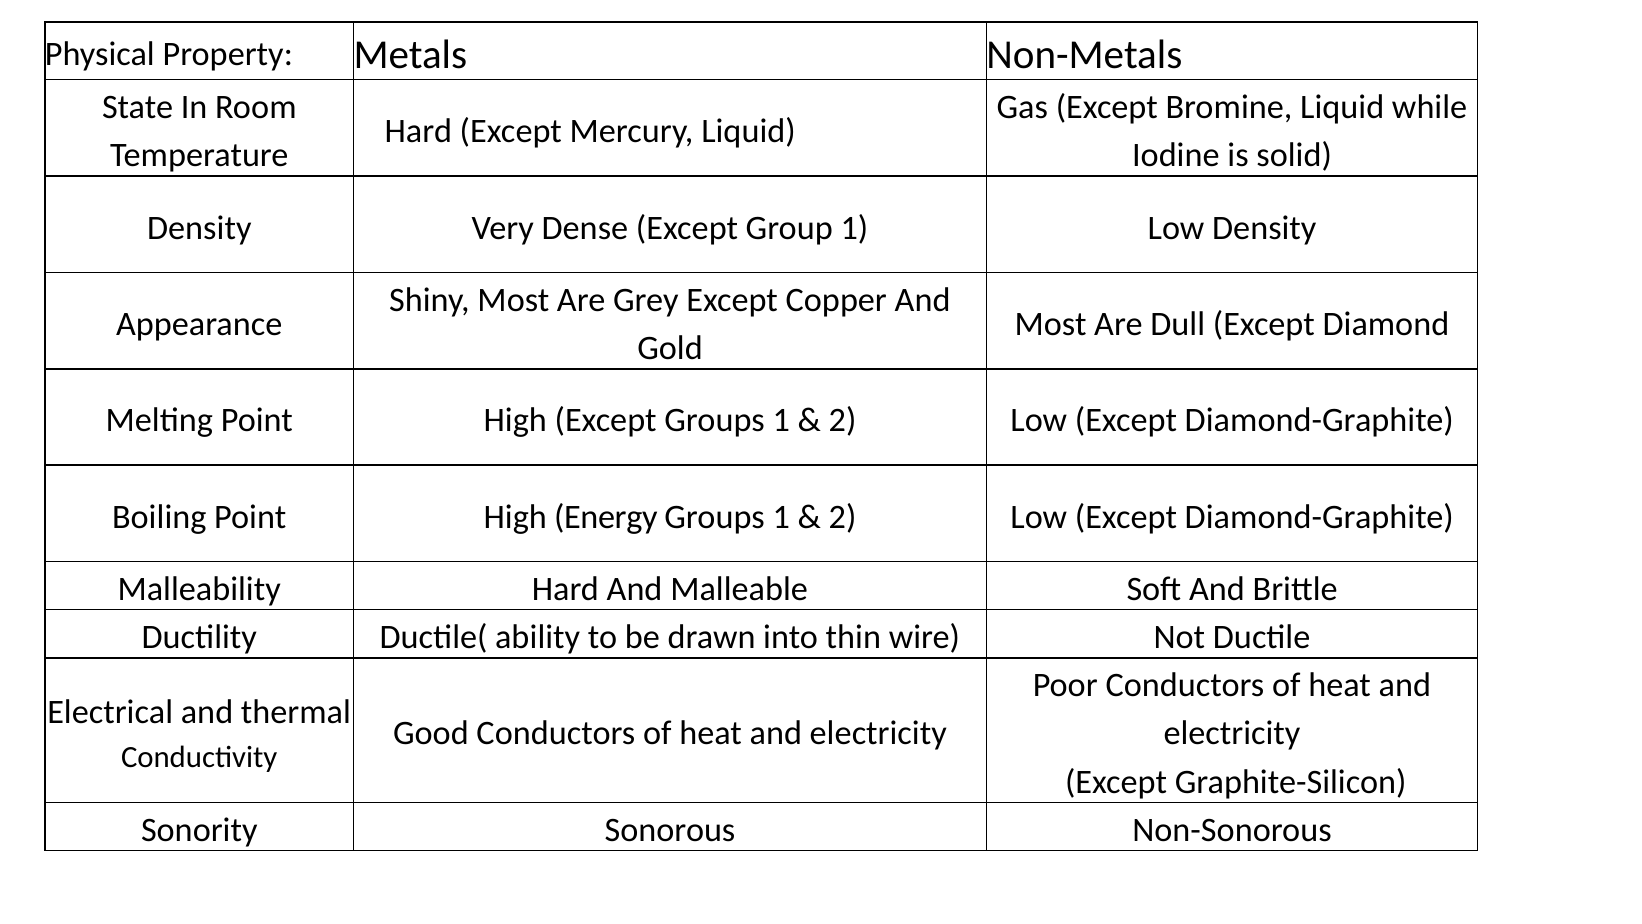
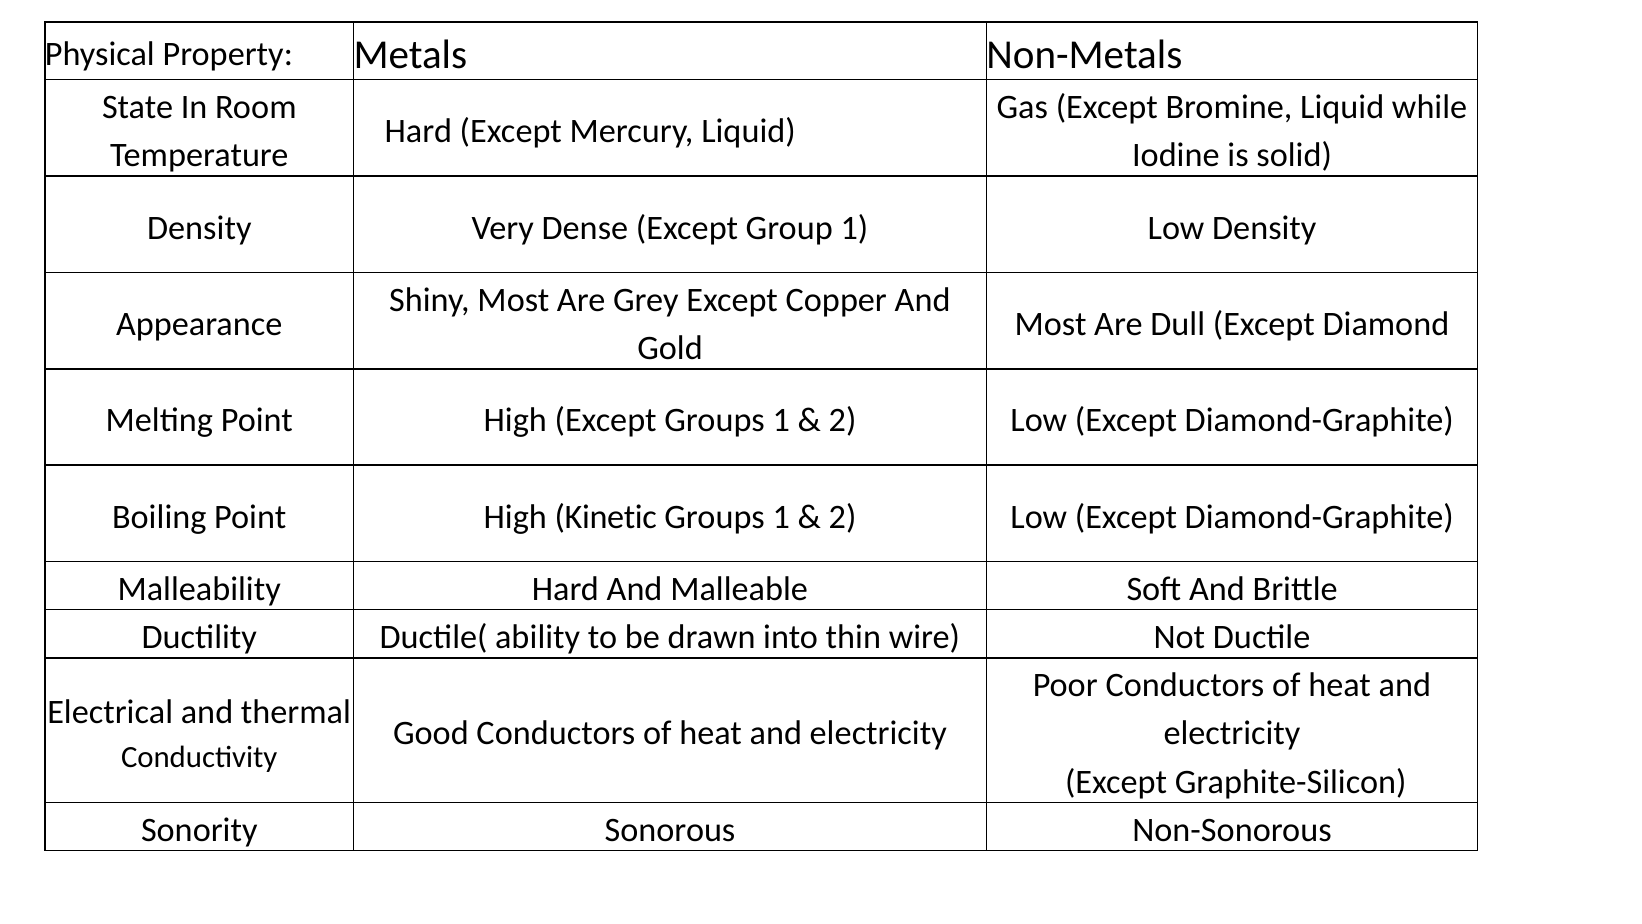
Energy: Energy -> Kinetic (606, 517)
